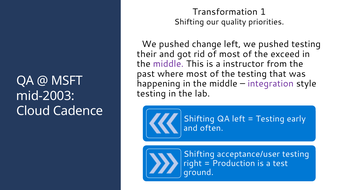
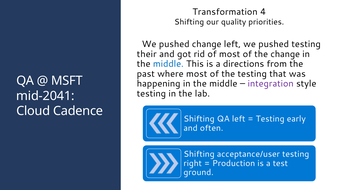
1: 1 -> 4 (263, 12)
the exceed: exceed -> change (285, 54)
middle colour: purple -> blue (168, 64)
instructor: instructor -> directions (244, 64)
mid-2003: mid-2003 -> mid-2041 (45, 96)
